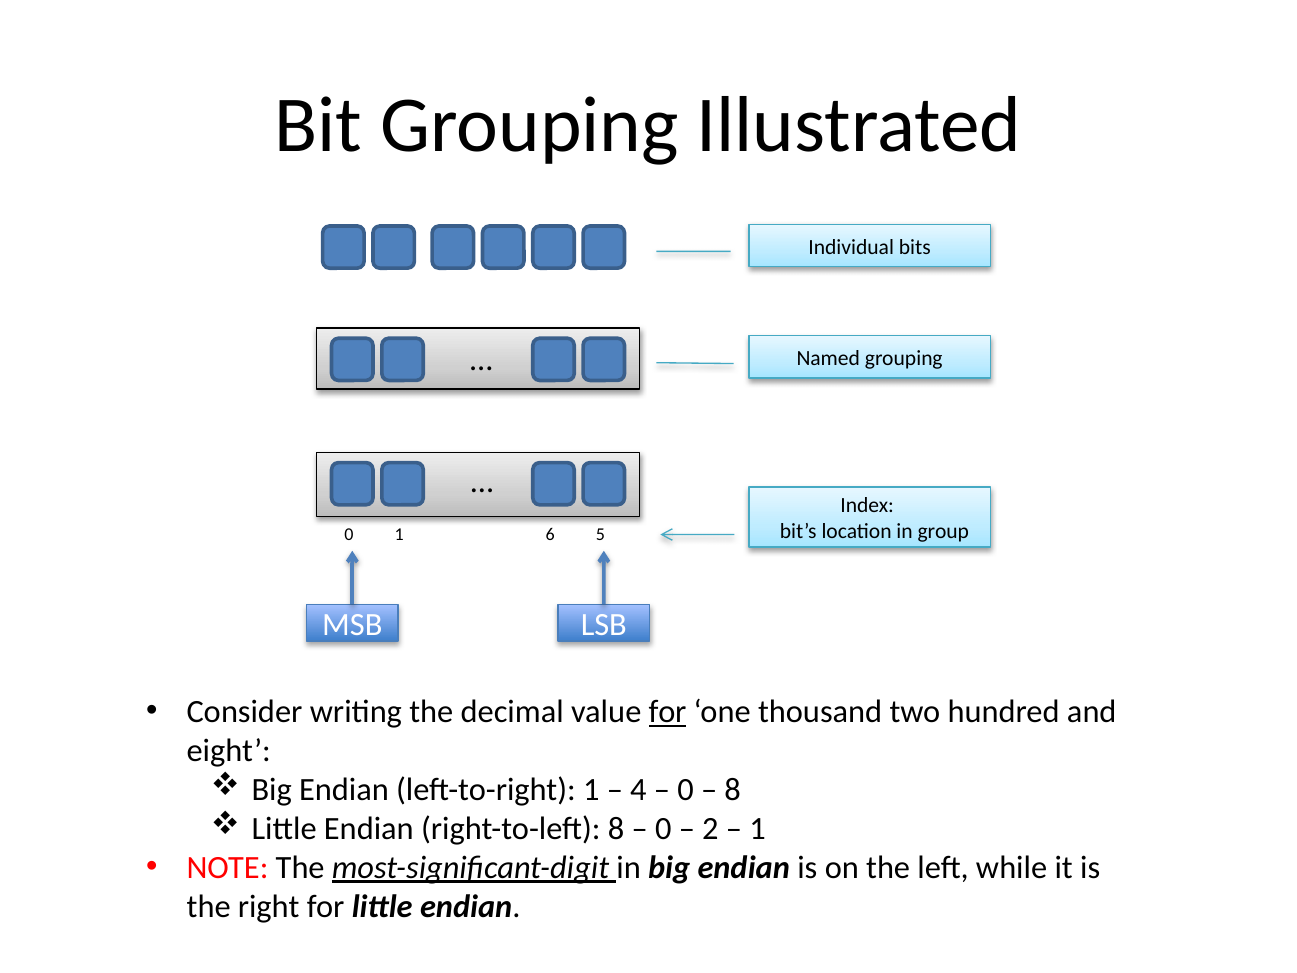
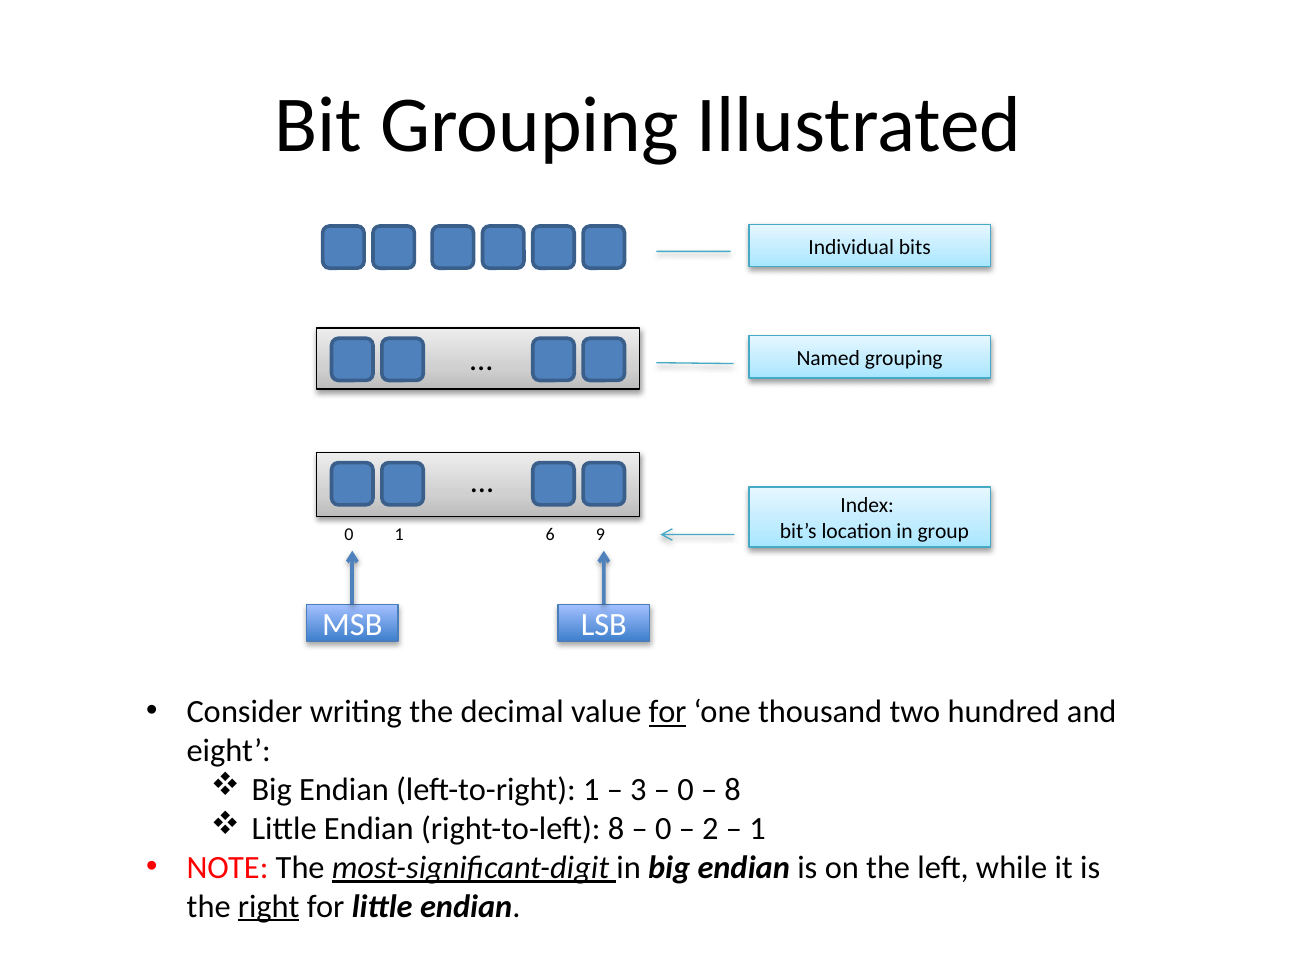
5: 5 -> 9 (600, 535)
4: 4 -> 3 (638, 790)
right underline: none -> present (269, 906)
